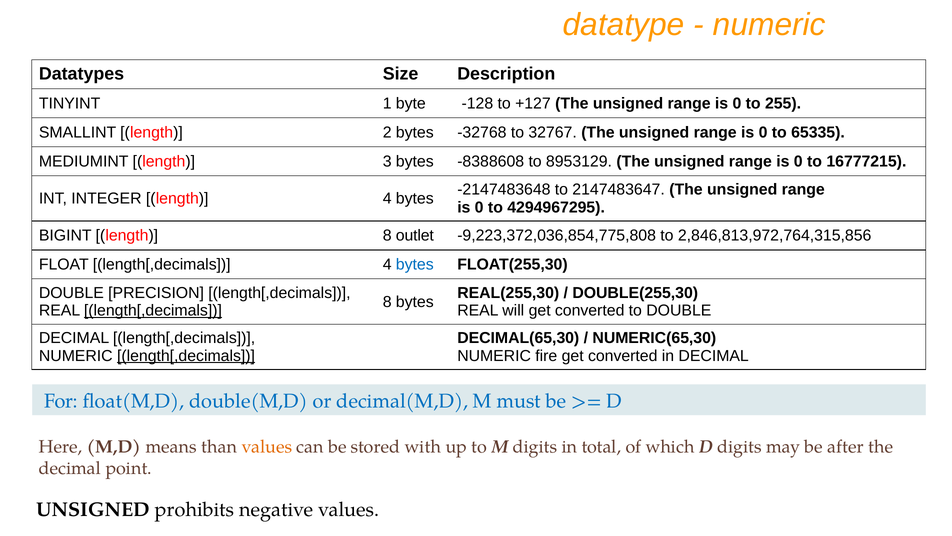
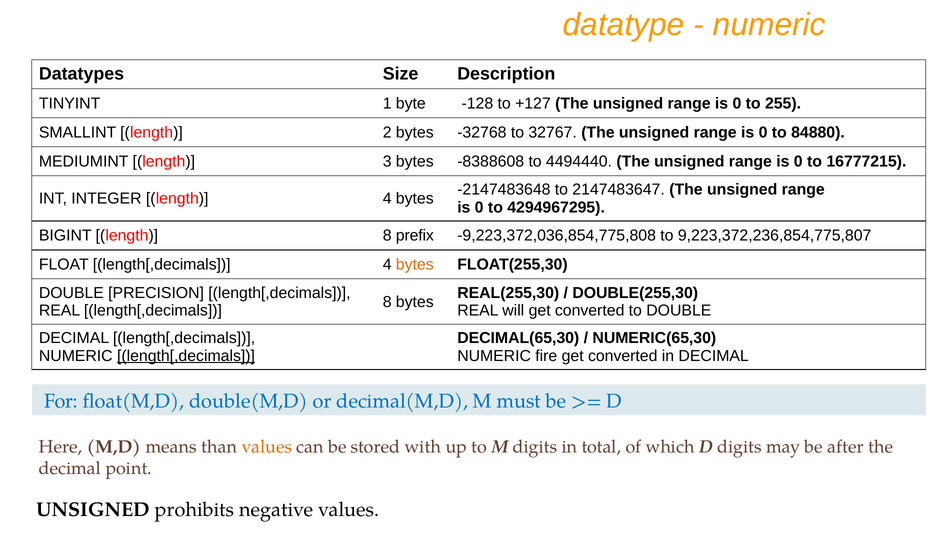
65335: 65335 -> 84880 (818, 132)
8953129: 8953129 -> 4494440 (579, 161)
outlet: outlet -> prefix (415, 235)
2,846,813,972,764,315,856: 2,846,813,972,764,315,856 -> 9,223,372,236,854,775,807 (775, 235)
bytes colour: blue -> orange (415, 264)
length[,decimals underline: present -> none (153, 310)
